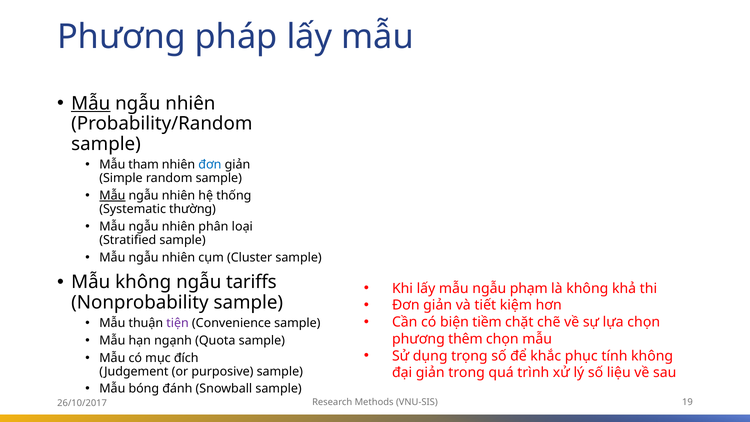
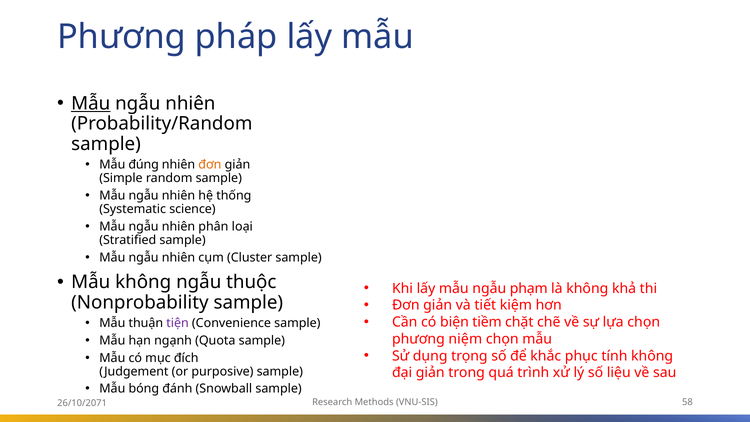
tham: tham -> đúng (144, 165)
đơn colour: blue -> orange (210, 165)
Mẫu underline: present -> none (112, 196)
thường: thường -> science (192, 209)
tariffs: tariffs -> thuộc (251, 282)
thêm: thêm -> niệm (465, 339)
19: 19 -> 58 (687, 402)
26/10/2017: 26/10/2017 -> 26/10/2071 (82, 403)
